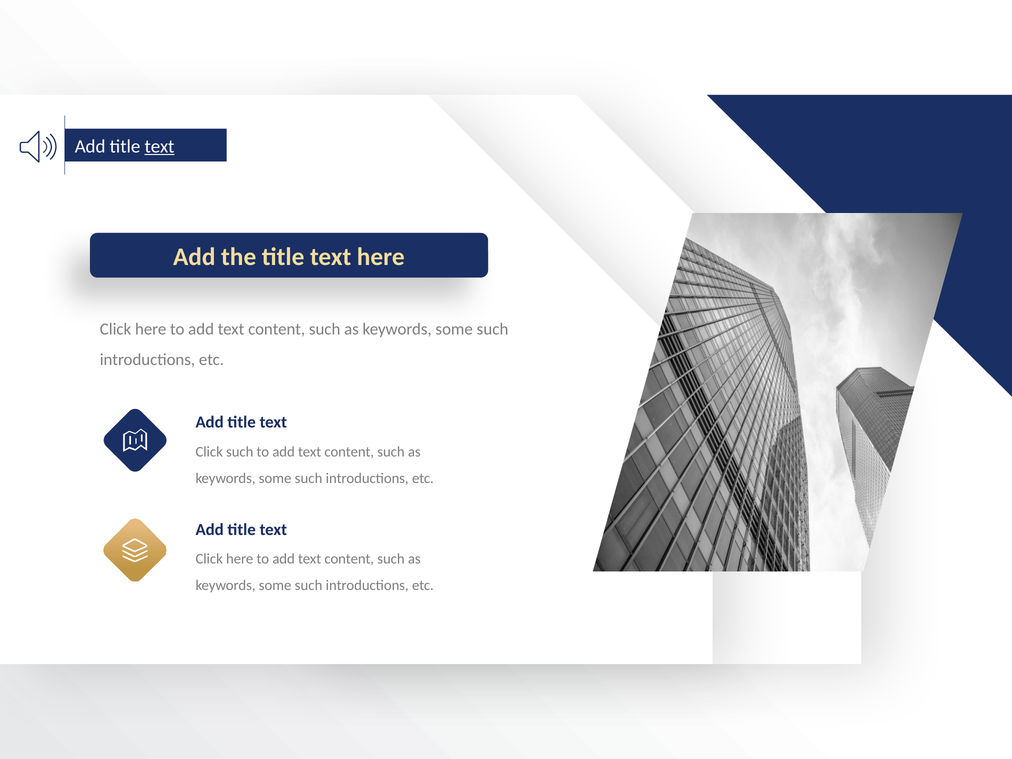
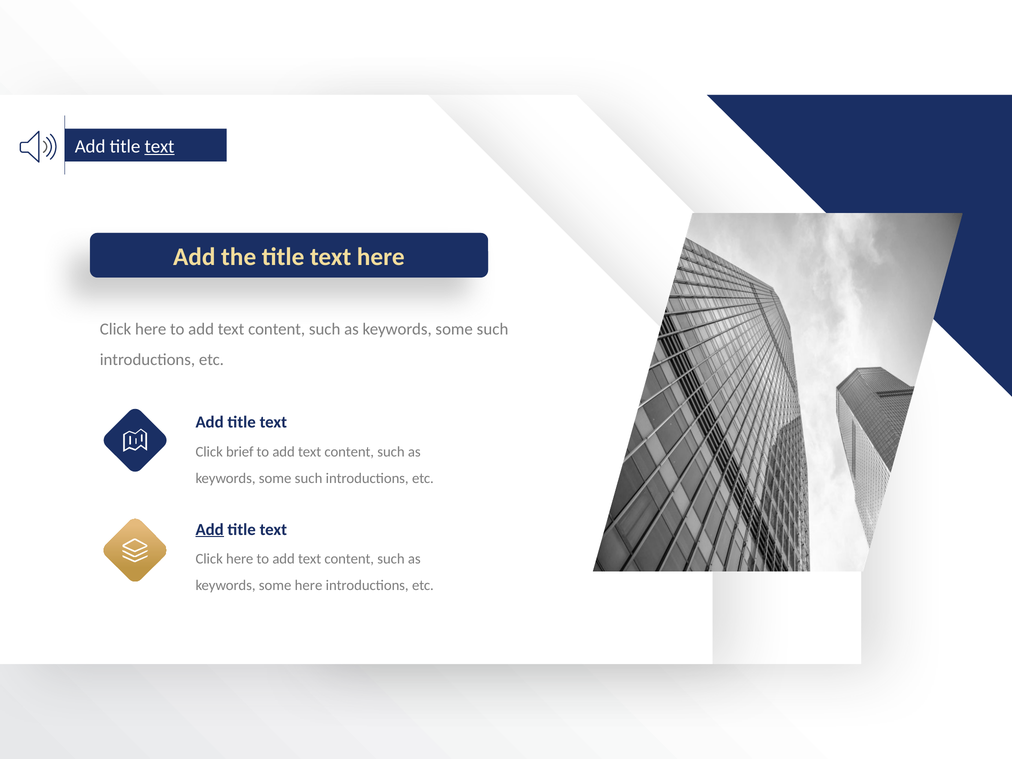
Click such: such -> brief (240, 452)
Add underline: none -> present (210, 529)
such: such -> here (309, 585)
